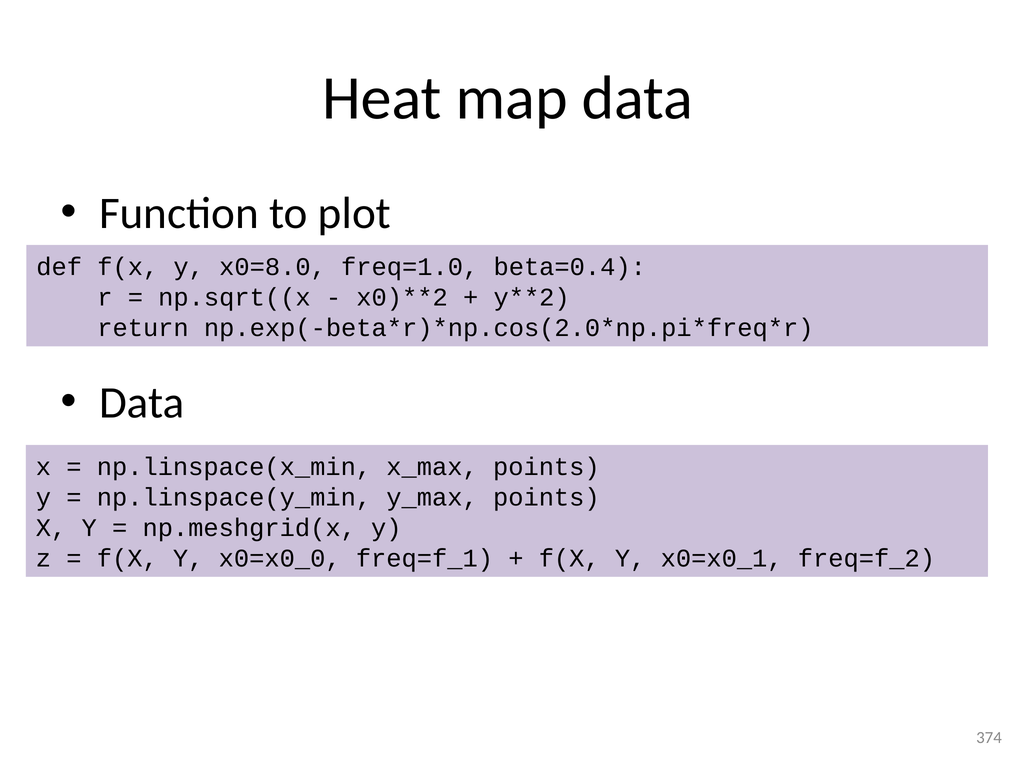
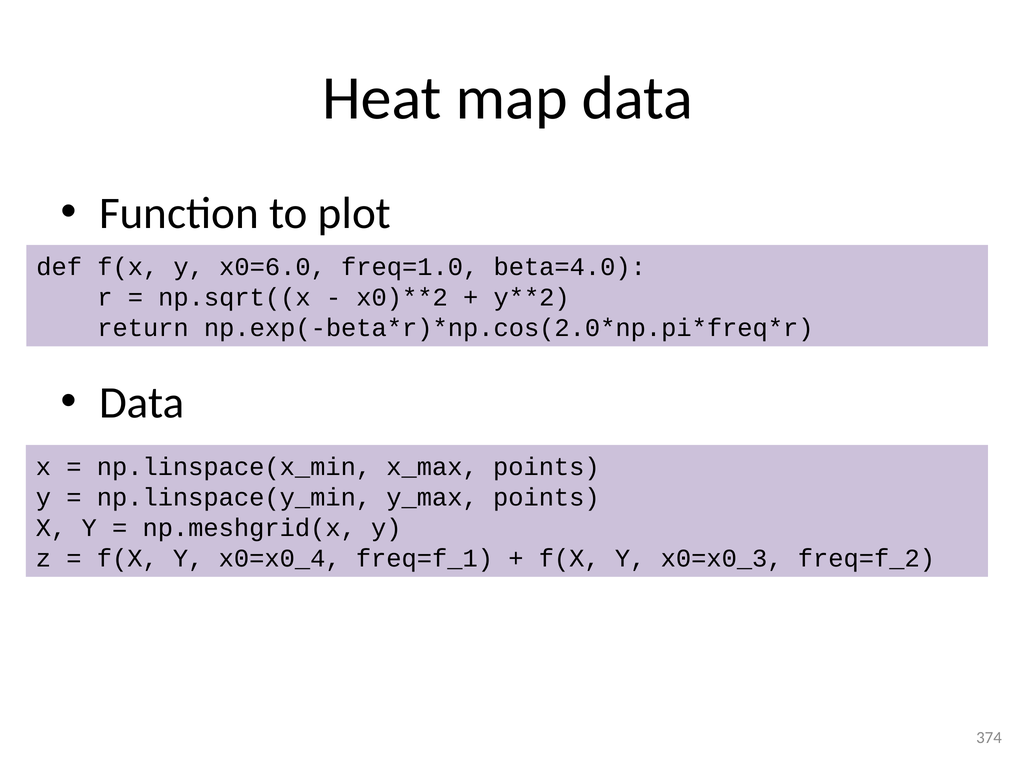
x0=8.0: x0=8.0 -> x0=6.0 (273, 267)
beta=0.4: beta=0.4 -> beta=4.0 (570, 267)
x0=x0_0: x0=x0_0 -> x0=x0_4 (280, 558)
x0=x0_1: x0=x0_1 -> x0=x0_3 (722, 558)
